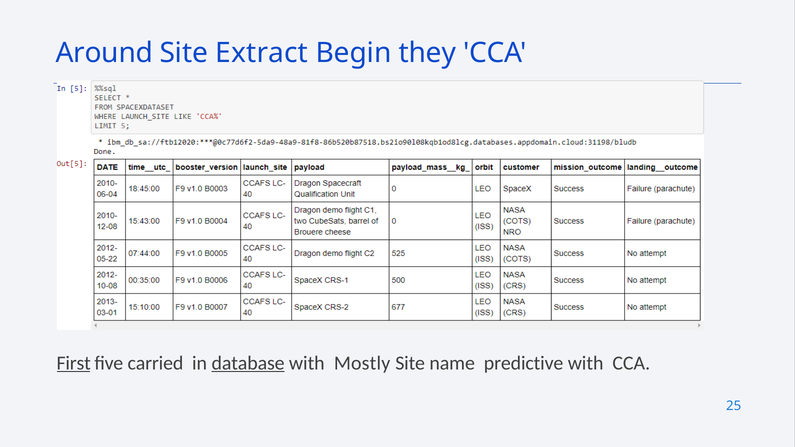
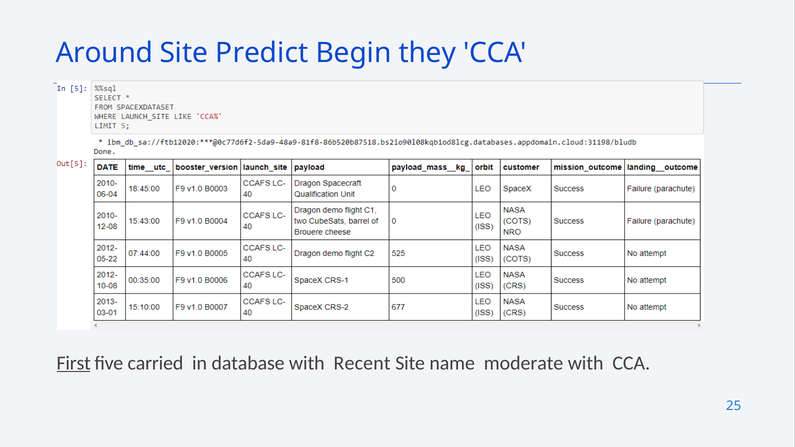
Extract: Extract -> Predict (262, 53)
database underline: present -> none (248, 363)
Mostly: Mostly -> Recent (362, 363)
predictive: predictive -> moderate (524, 363)
